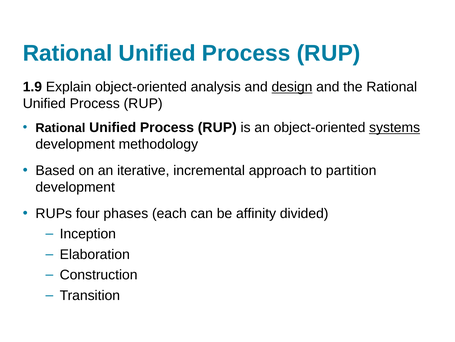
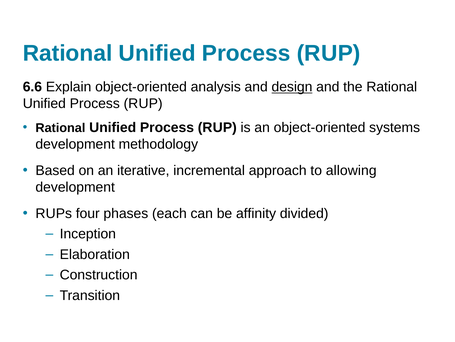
1.9: 1.9 -> 6.6 (32, 87)
systems underline: present -> none (395, 127)
partition: partition -> allowing (351, 170)
